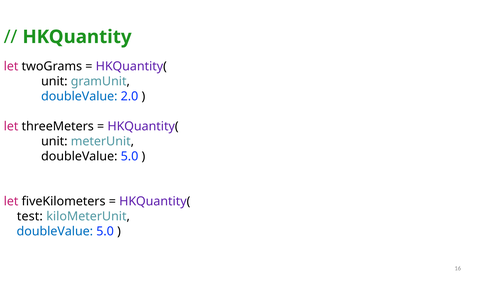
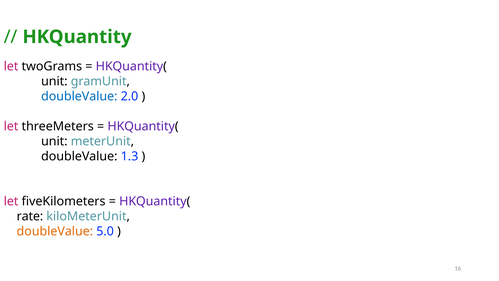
5.0: 5.0 -> 1.3 (130, 156)
test: test -> rate (30, 216)
doubleValue colour: blue -> orange (55, 231)
